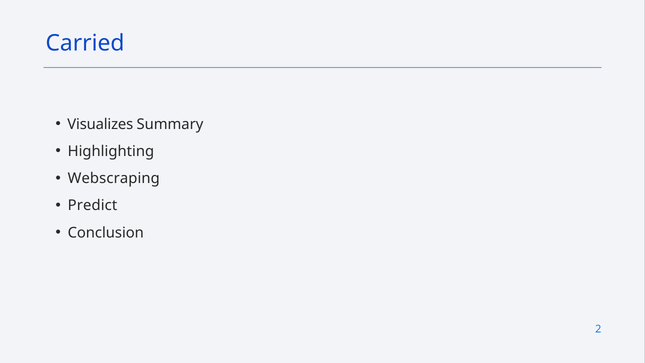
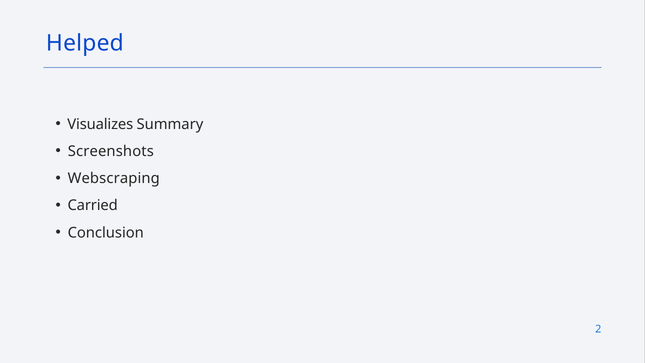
Carried: Carried -> Helped (85, 43)
Highlighting: Highlighting -> Screenshots (111, 151)
Predict: Predict -> Carried (93, 205)
